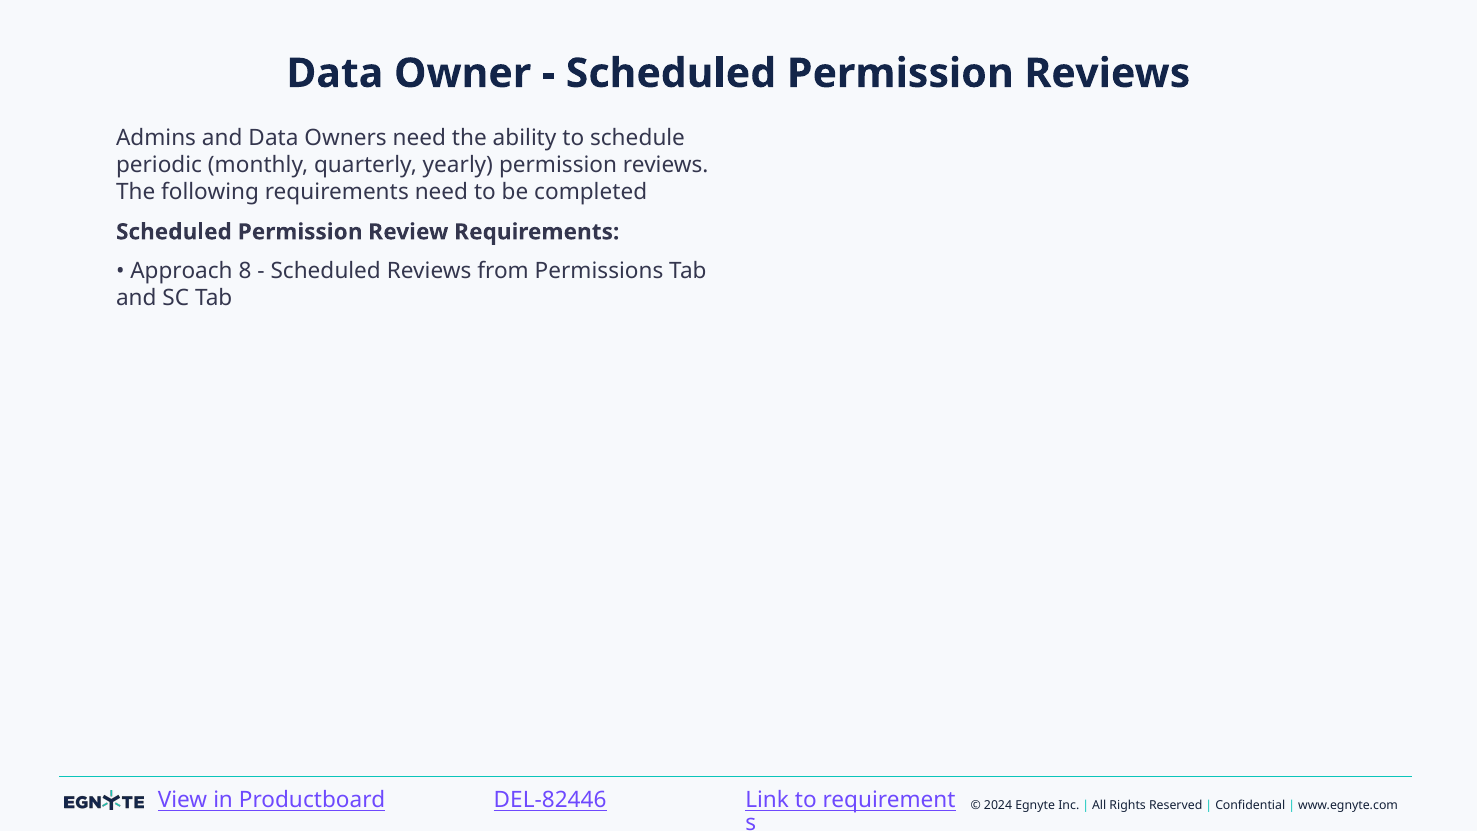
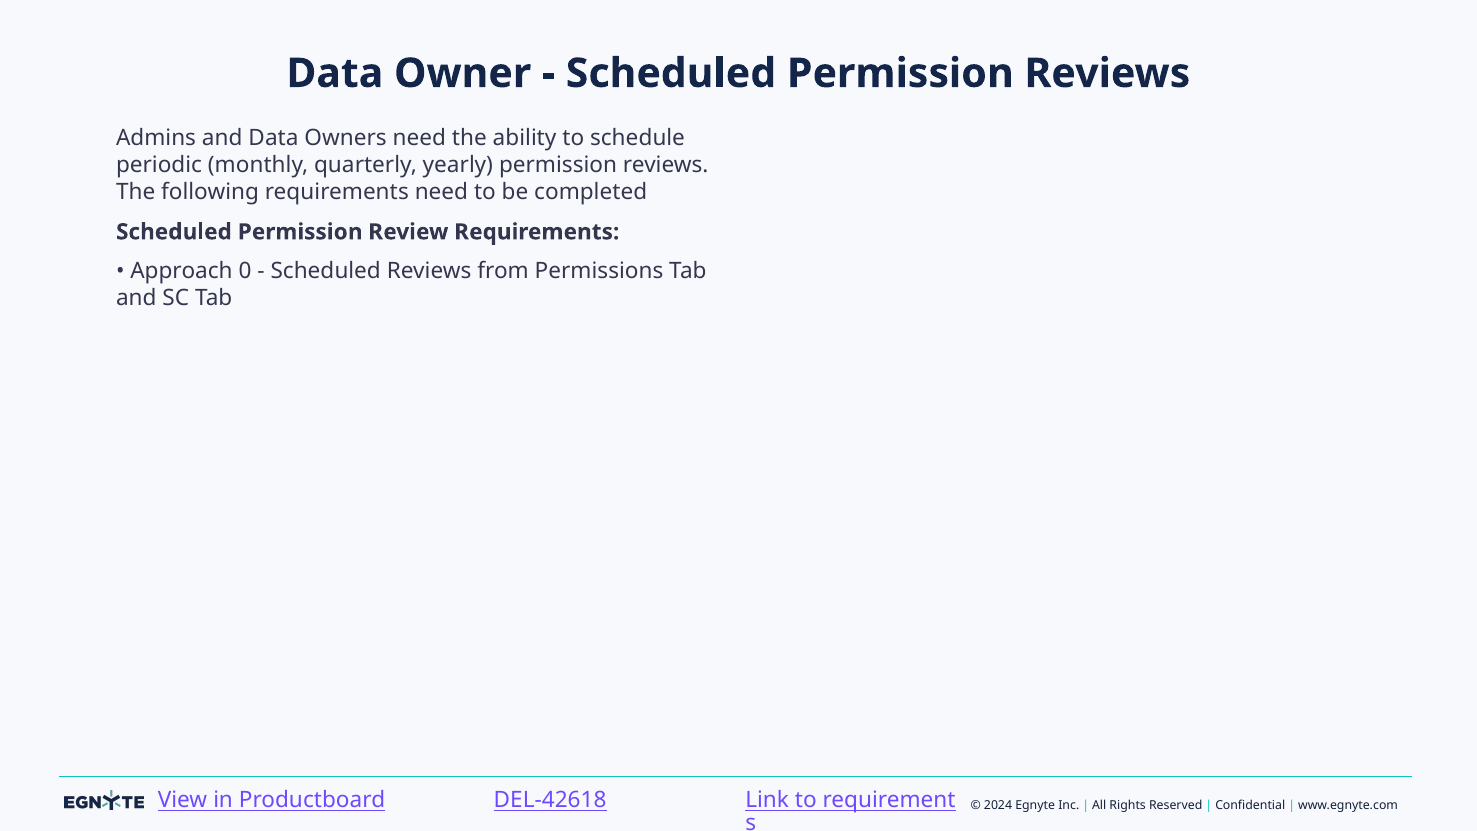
8: 8 -> 0 (245, 271)
DEL-82446: DEL-82446 -> DEL-42618 (550, 800)
